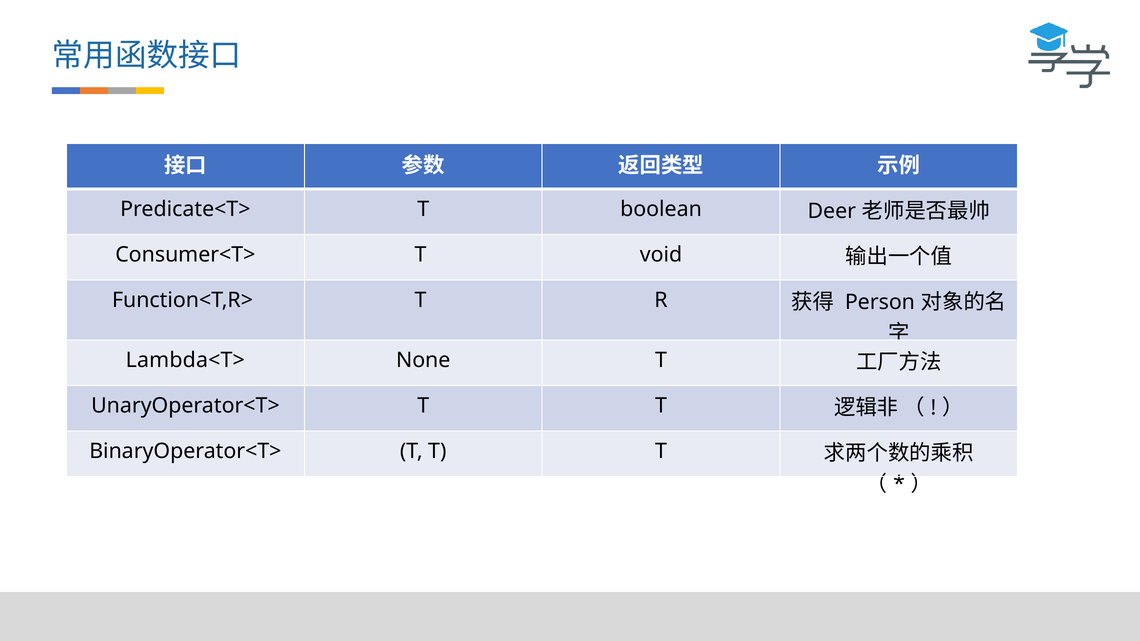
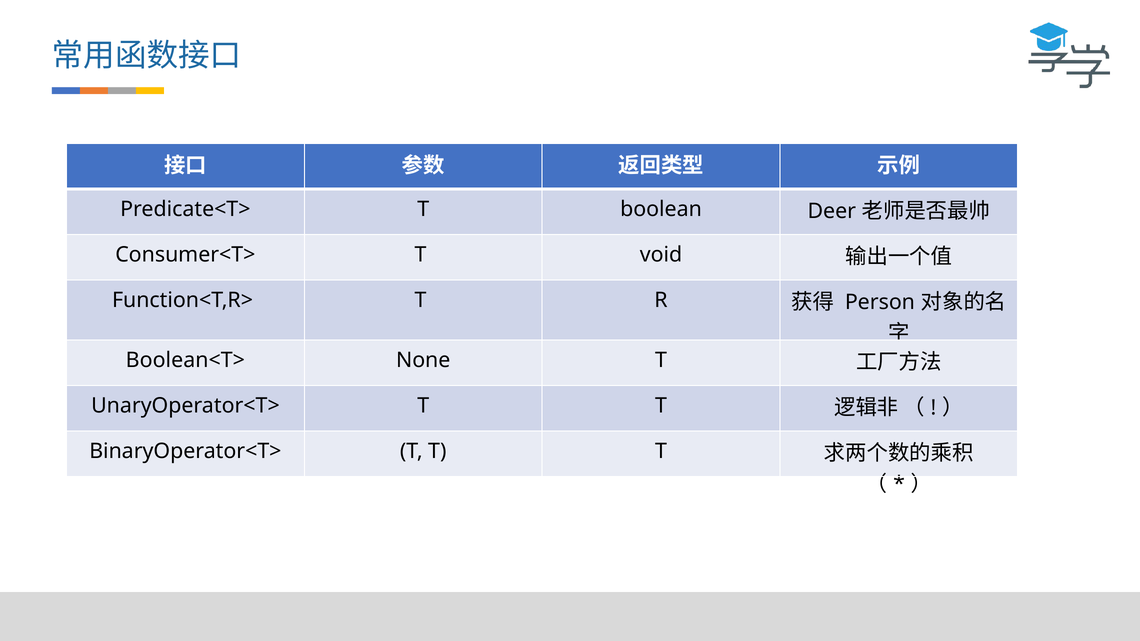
Lambda<T>: Lambda<T> -> Boolean<T> (185, 360)
